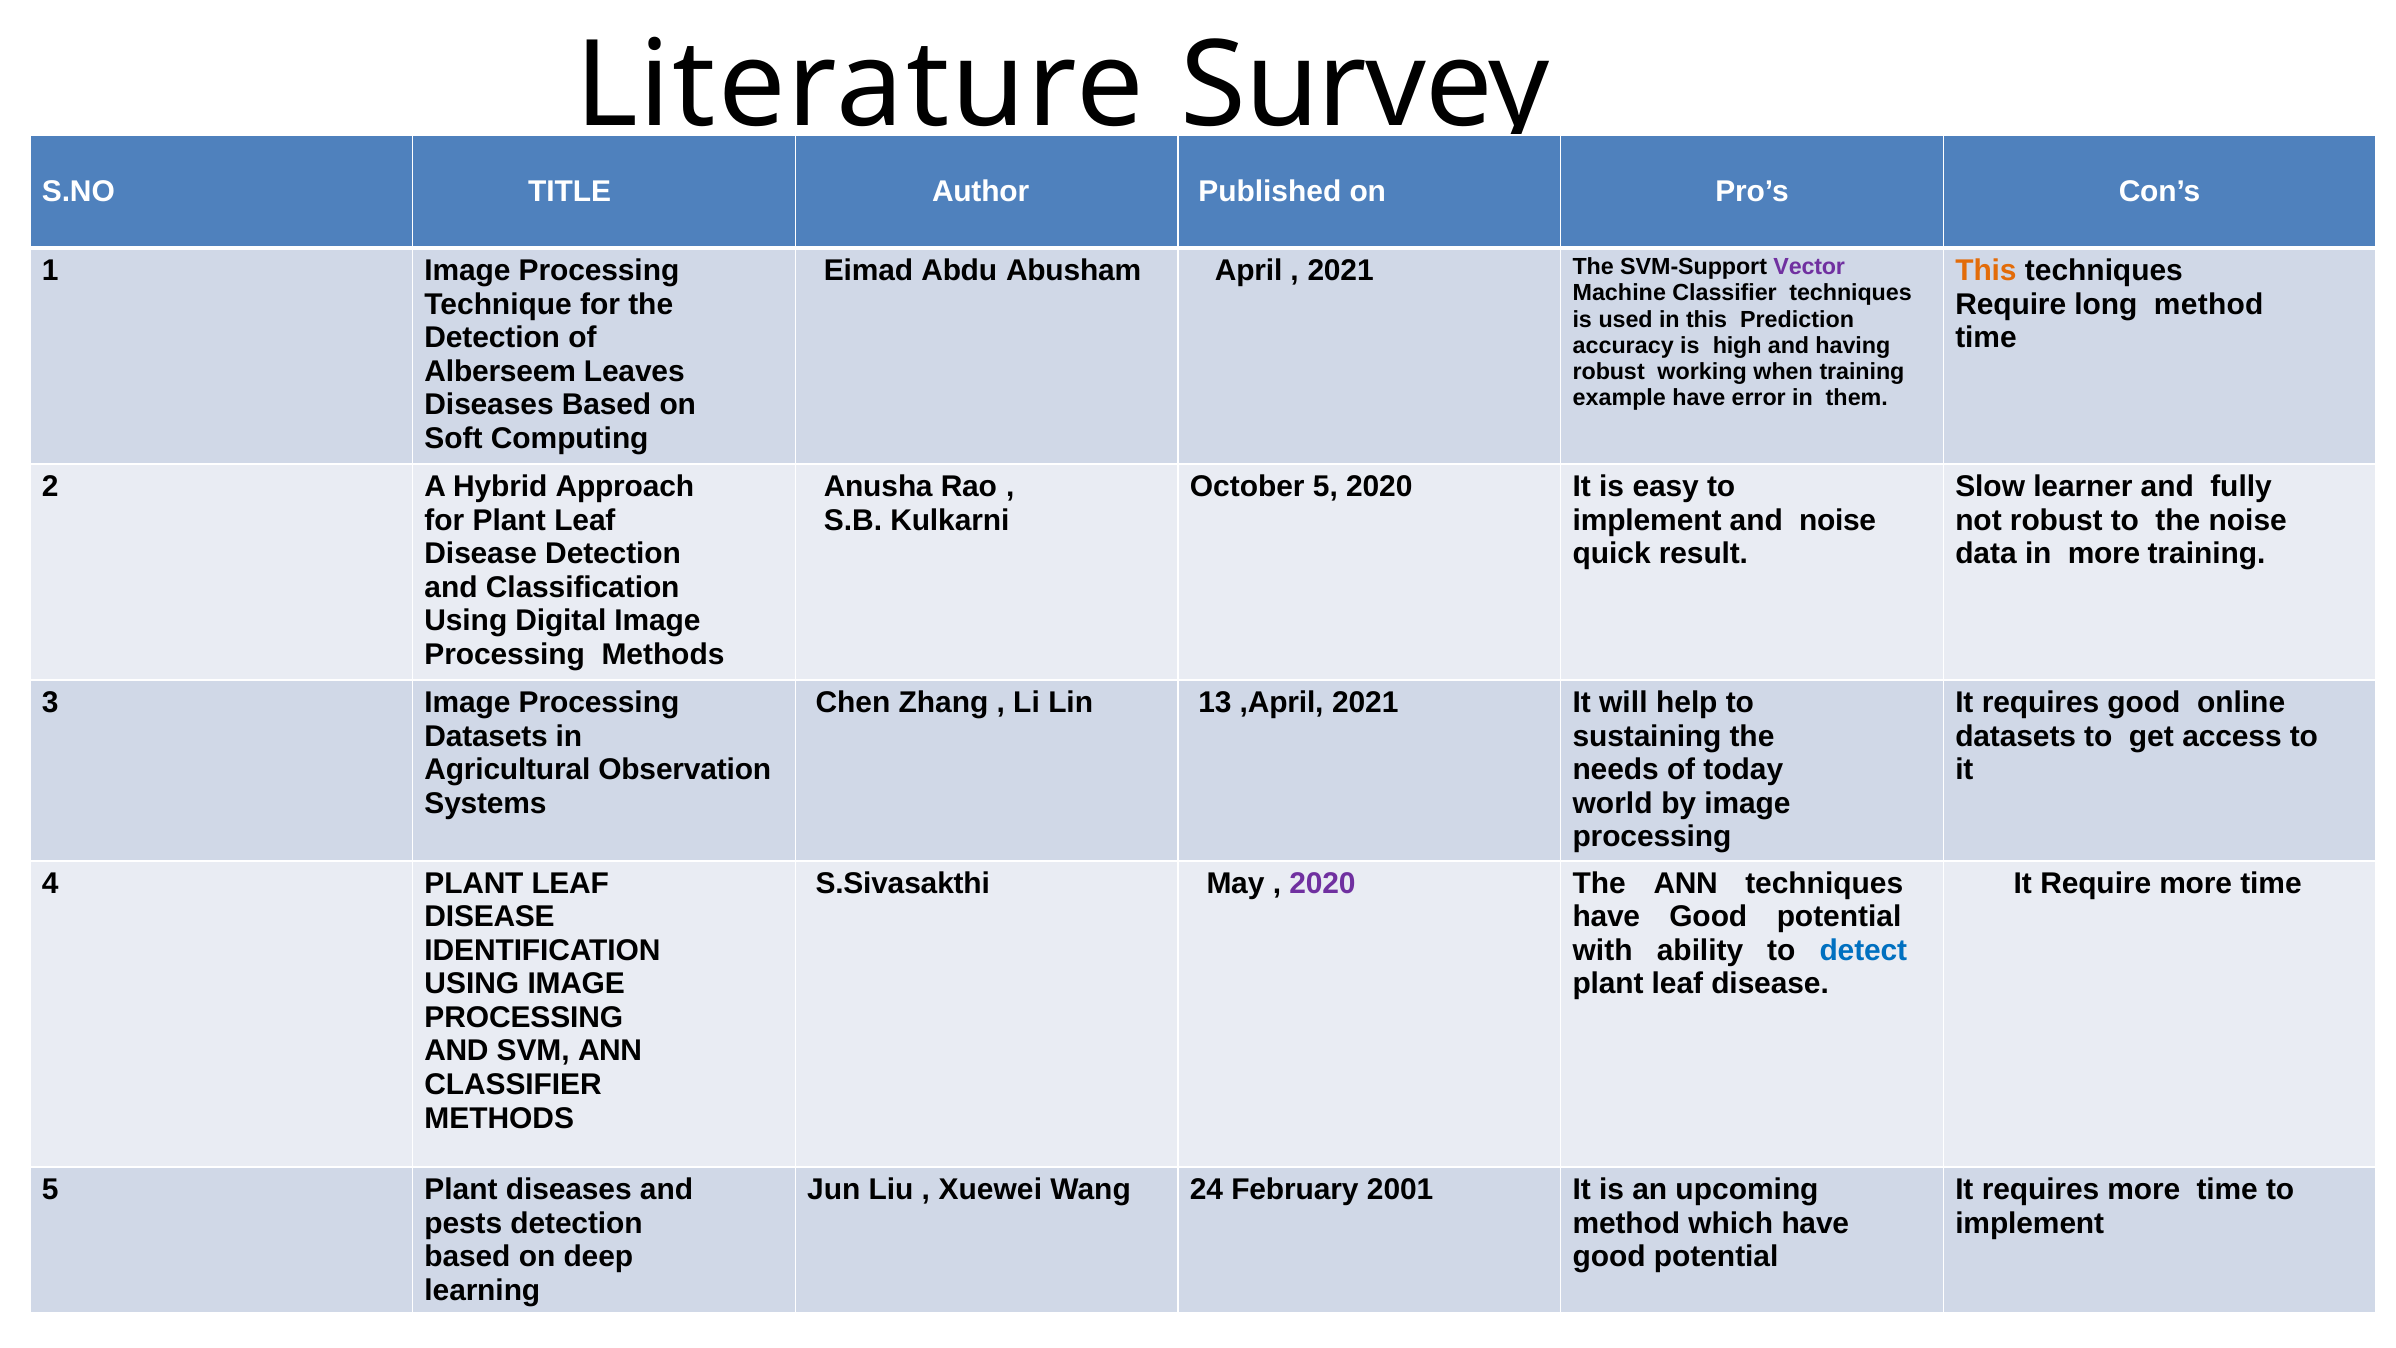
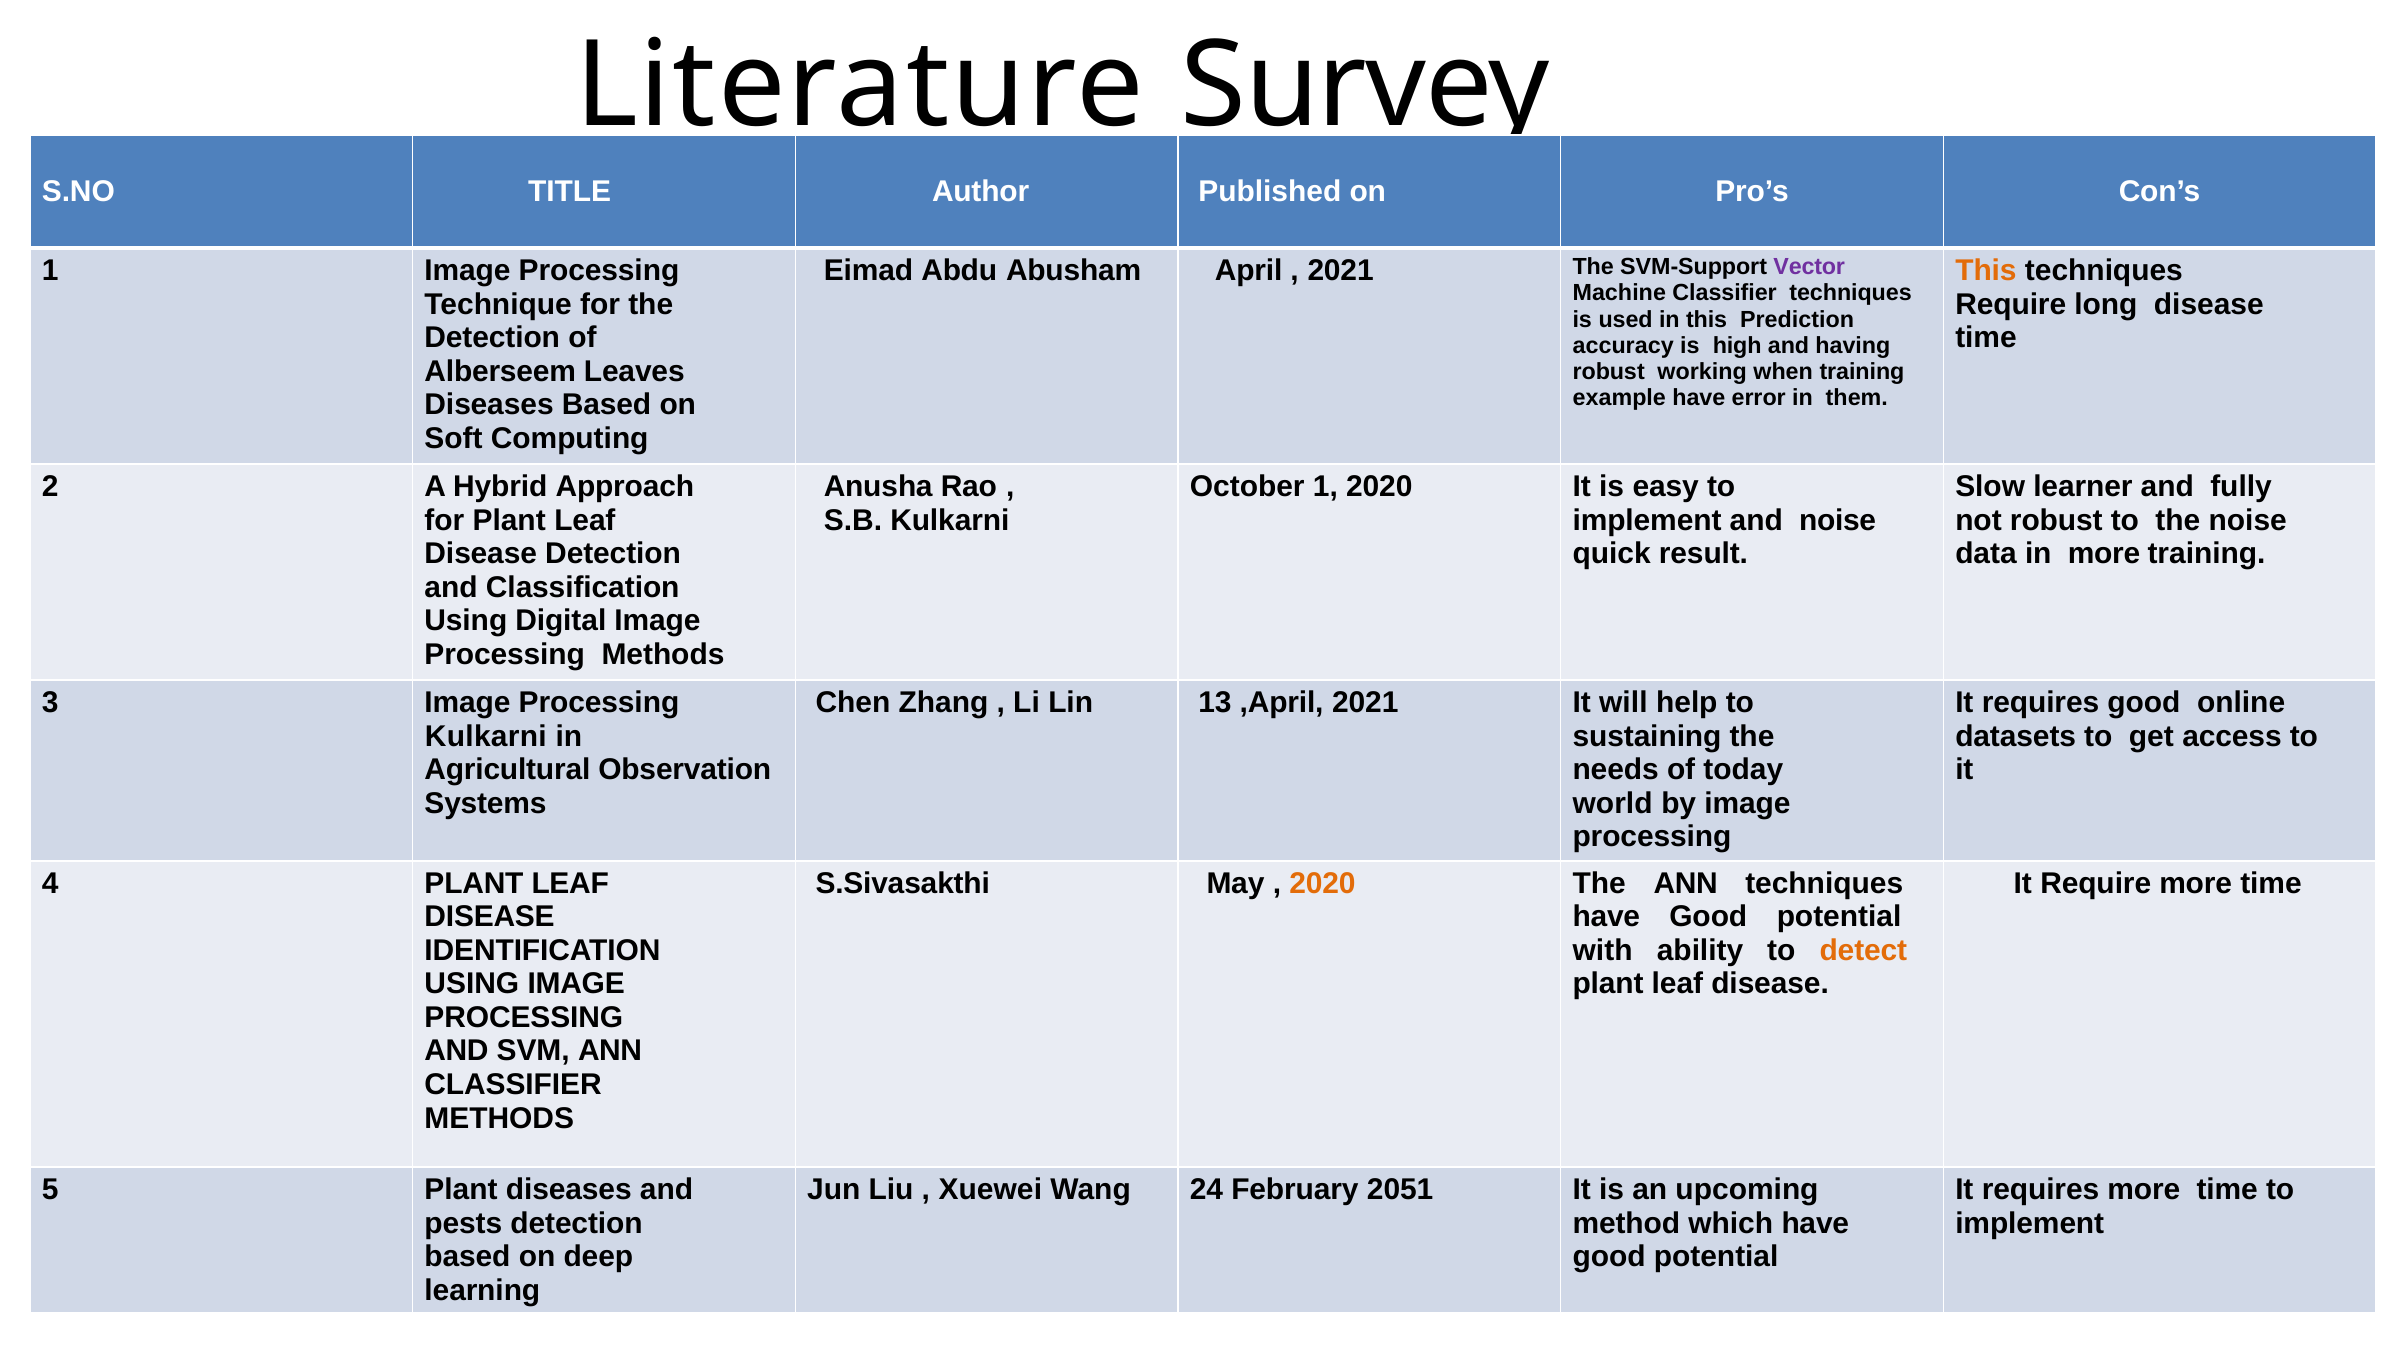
long method: method -> disease (2209, 304)
October 5: 5 -> 1 (1325, 487)
Datasets: Datasets -> Kulkarni (486, 736)
2020 colour: purple -> orange (1322, 883)
detect colour: blue -> orange (1863, 950)
2001: 2001 -> 2051 (1400, 1189)
